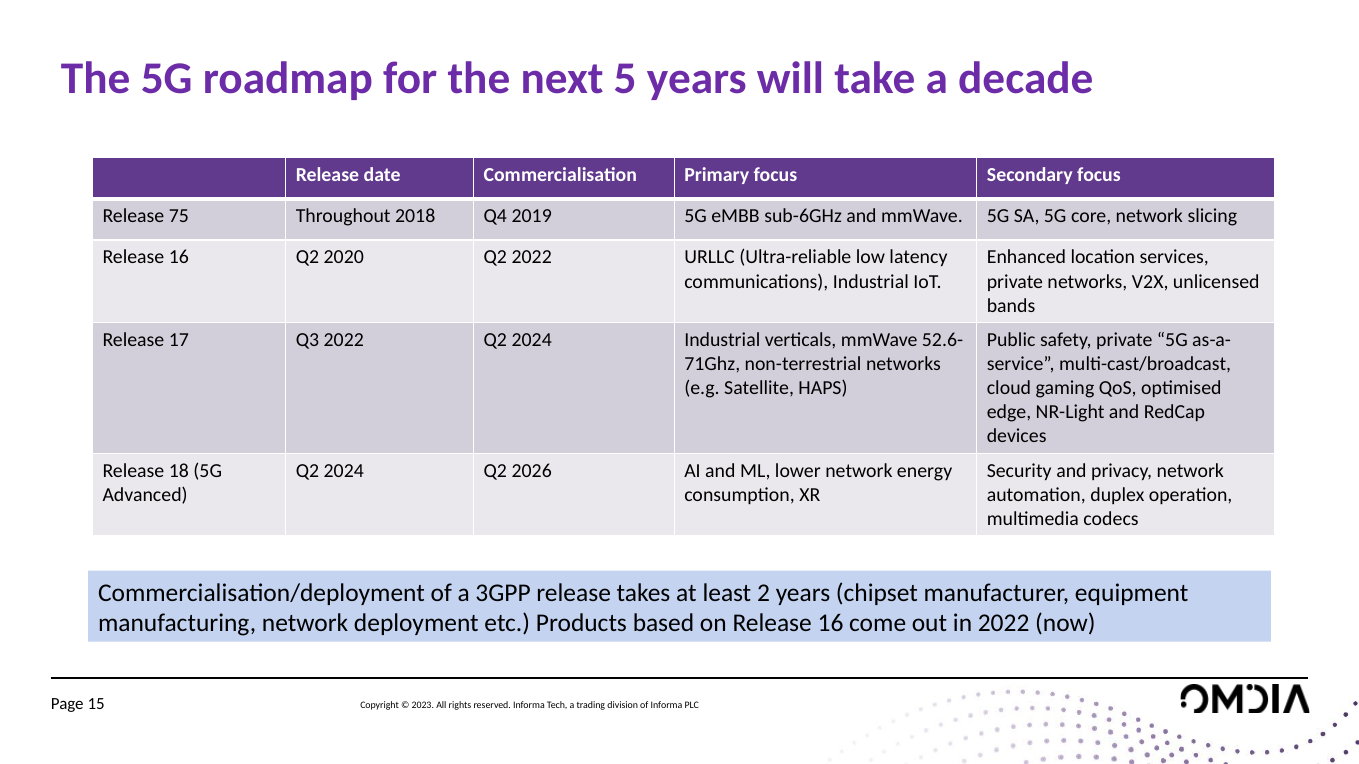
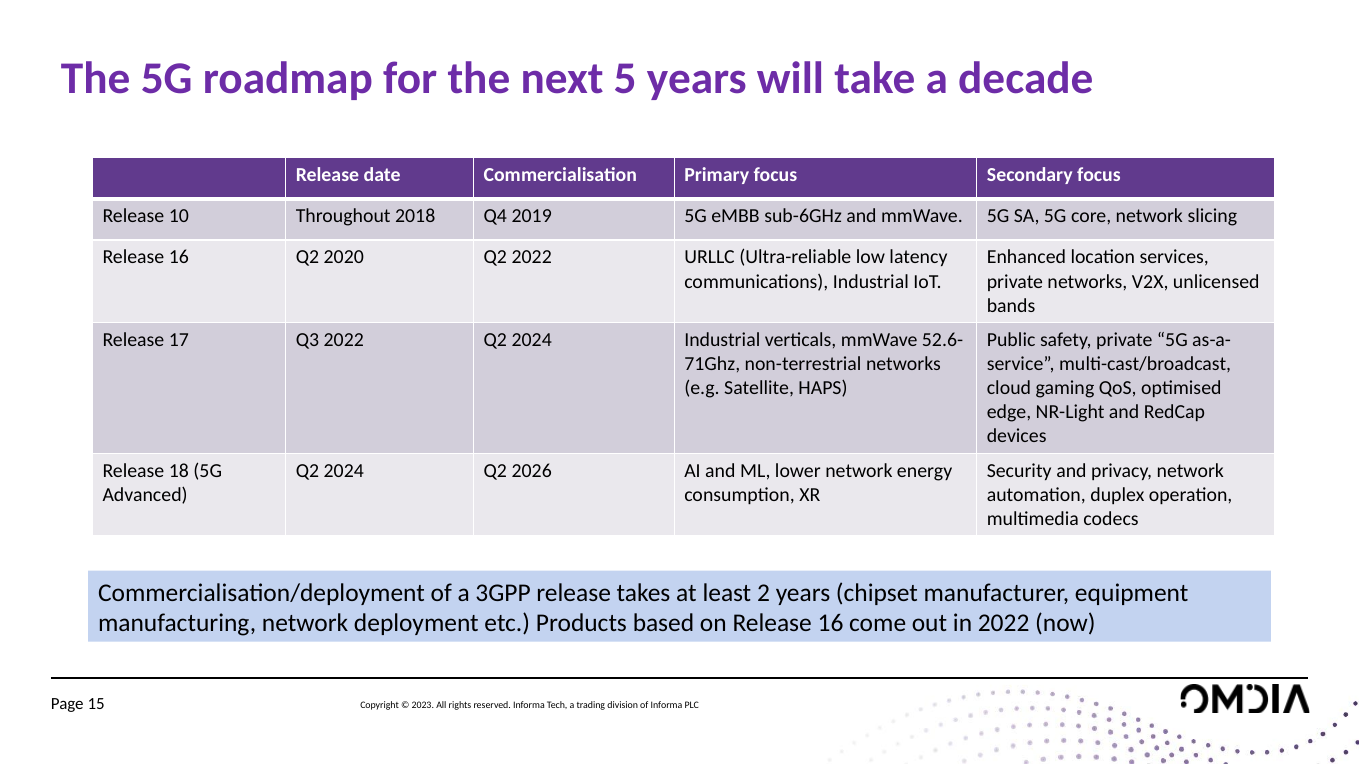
75: 75 -> 10 (179, 216)
